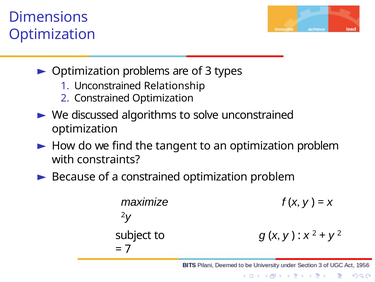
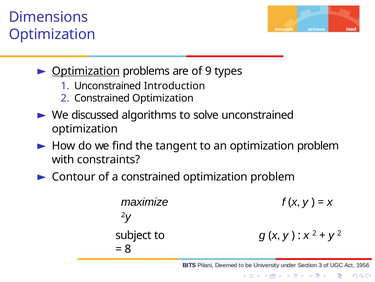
Optimization underline: none -> present (86, 71)
3: 3 -> 9 (208, 71)
Relationship: Relationship -> Introduction (175, 86)
Because: Because -> Contour (74, 177)
7: 7 -> 8 (128, 249)
